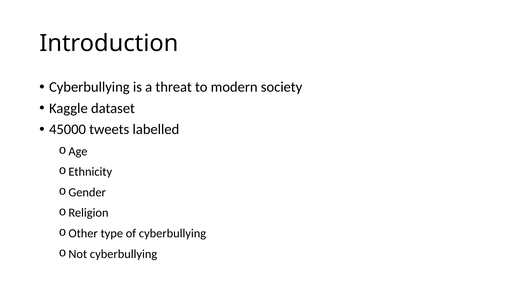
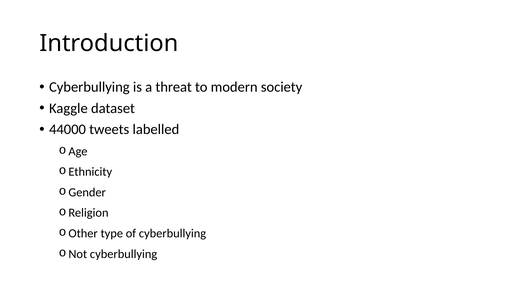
45000: 45000 -> 44000 (68, 129)
